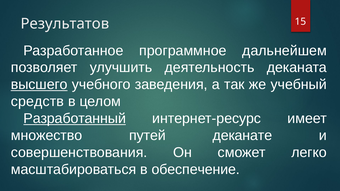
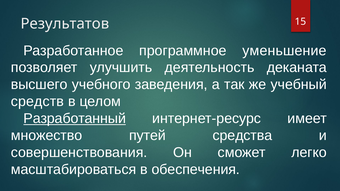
дальнейшем: дальнейшем -> уменьшение (284, 51)
высшего underline: present -> none (39, 85)
деканате: деканате -> средства (242, 136)
обеспечение: обеспечение -> обеспечения (196, 170)
